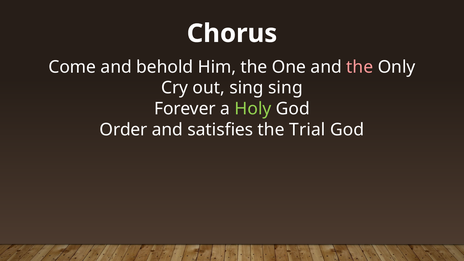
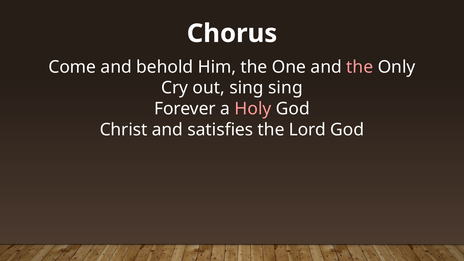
Holy colour: light green -> pink (253, 109)
Order: Order -> Christ (123, 130)
Trial: Trial -> Lord (307, 130)
